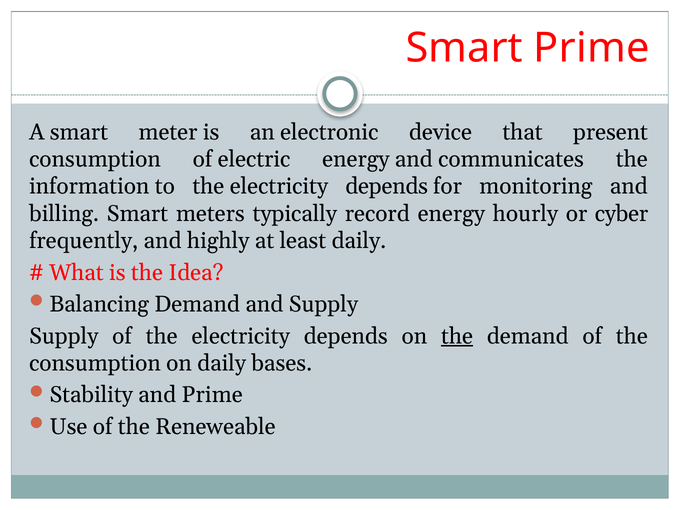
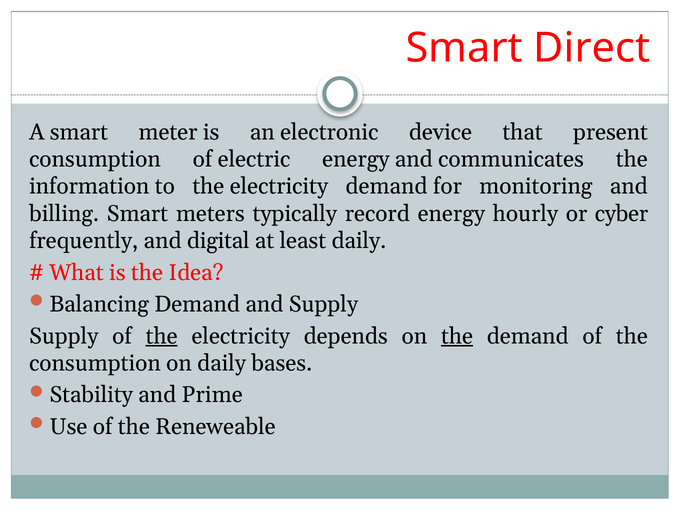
Smart Prime: Prime -> Direct (592, 48)
to the electricity depends: depends -> demand (387, 187)
highly: highly -> digital (218, 241)
the underline: none -> present (162, 336)
